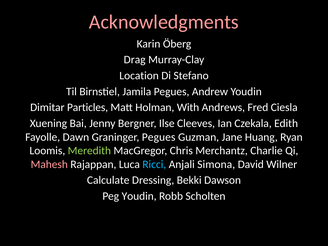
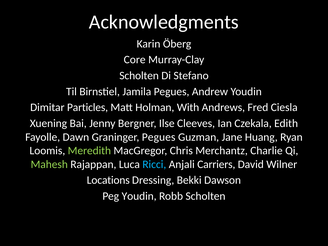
Acknowledgments colour: pink -> white (164, 22)
Drag: Drag -> Core (135, 60)
Location: Location -> Scholten (139, 76)
Mahesh colour: pink -> light green (49, 164)
Simona: Simona -> Carriers (216, 164)
Calculate: Calculate -> Locations (108, 180)
